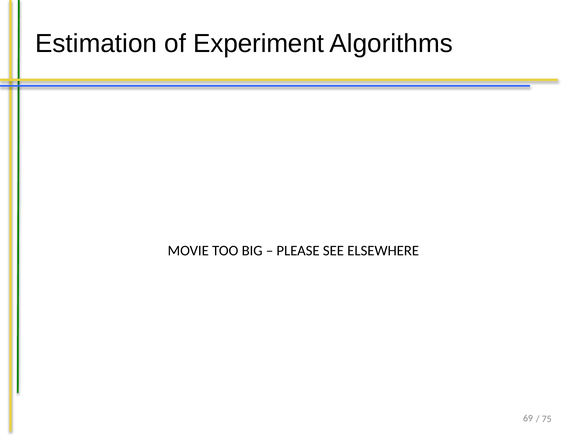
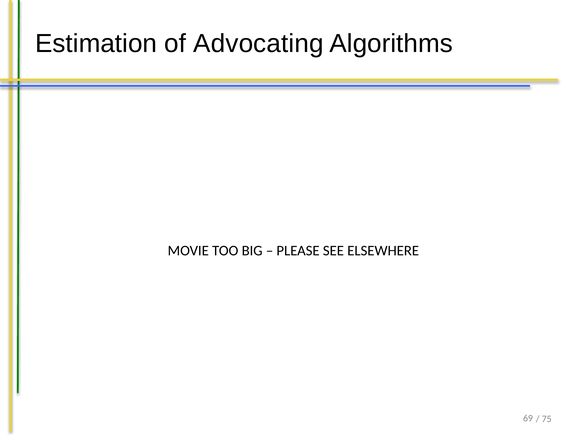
Experiment: Experiment -> Advocating (258, 44)
